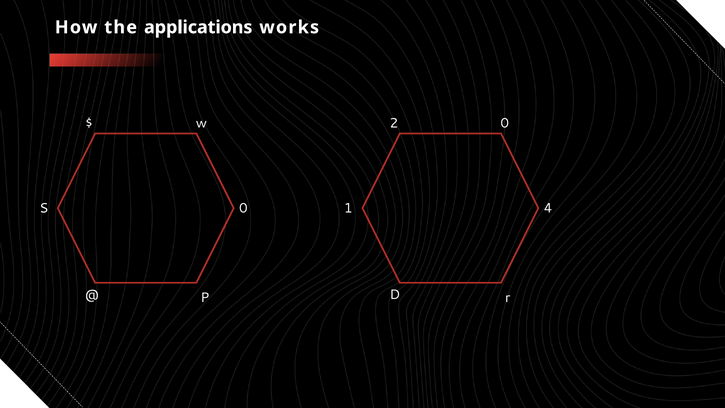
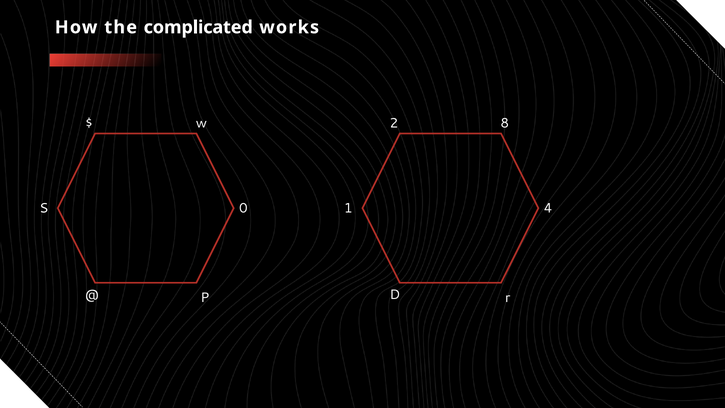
applications: applications -> complicated (198, 27)
2 0: 0 -> 8 (505, 123)
